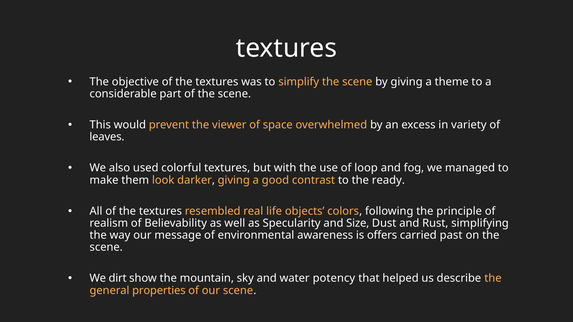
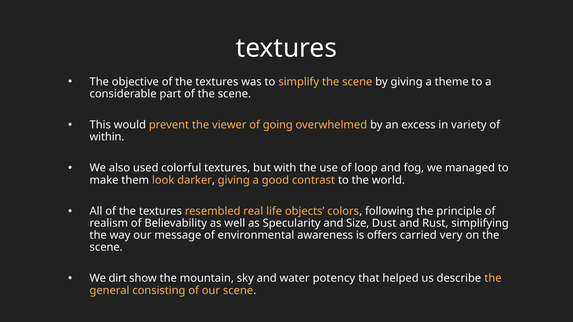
space: space -> going (278, 125)
leaves: leaves -> within (107, 137)
ready: ready -> world (388, 180)
past: past -> very (451, 235)
properties: properties -> consisting (159, 291)
